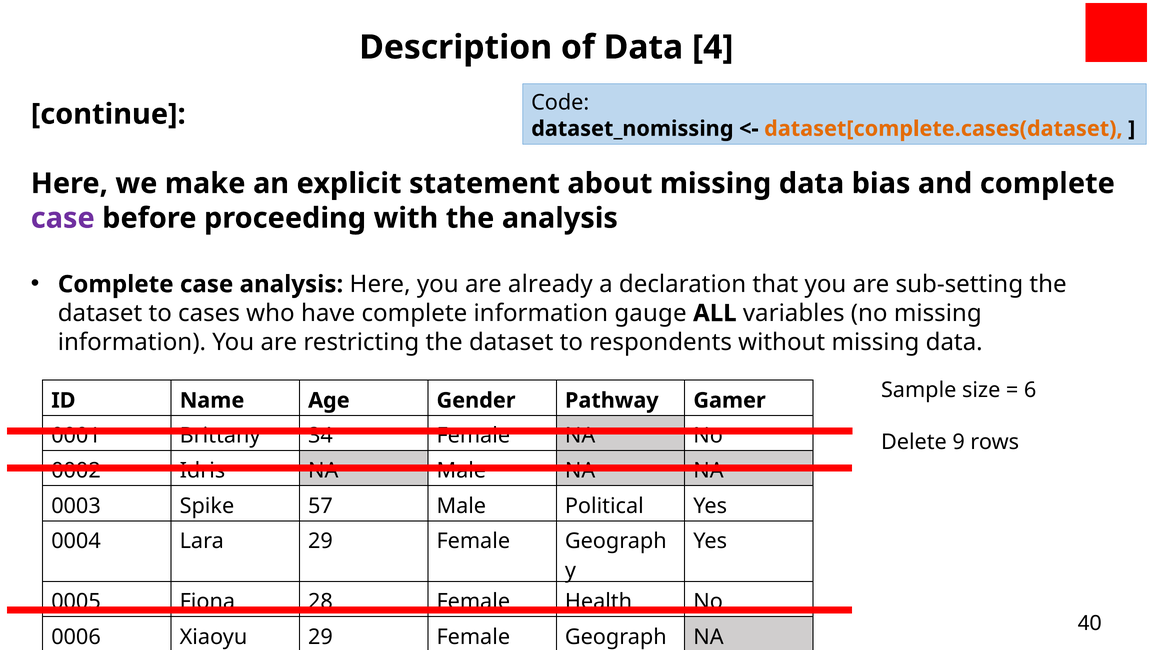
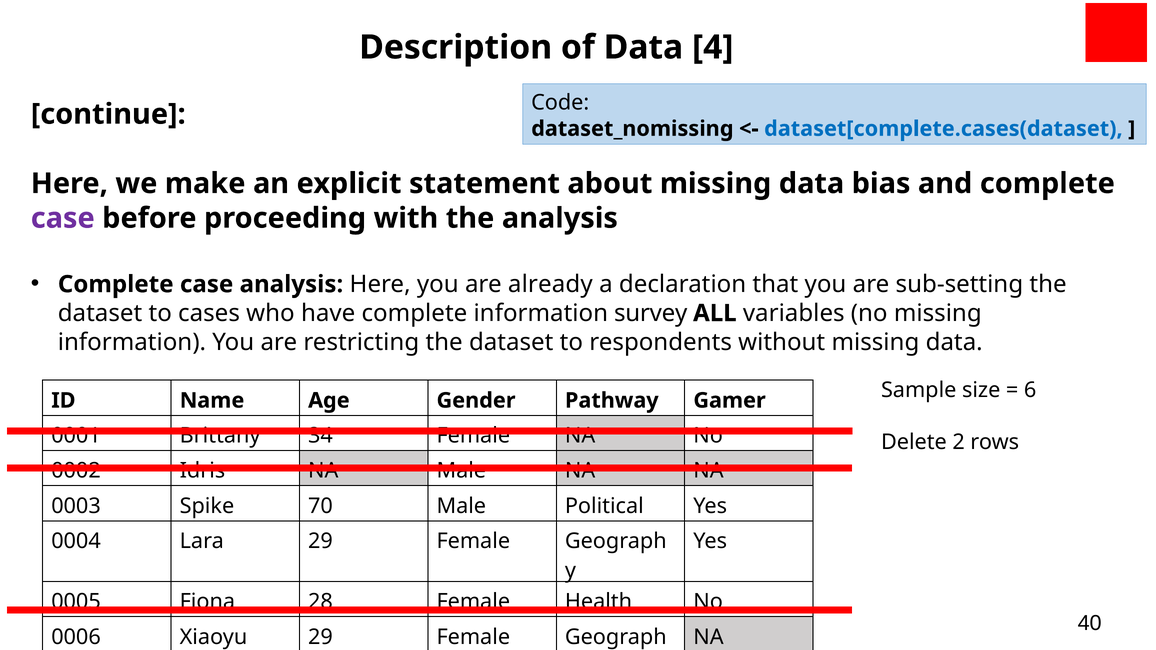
dataset[complete.cases(dataset colour: orange -> blue (943, 129)
gauge: gauge -> survey (651, 313)
9: 9 -> 2 (959, 442)
57: 57 -> 70 (320, 506)
